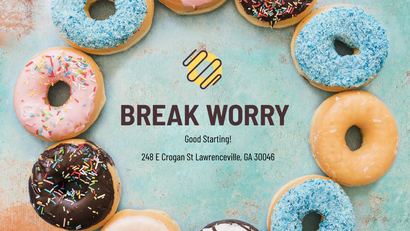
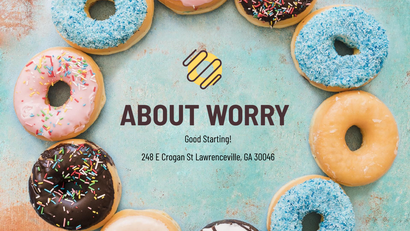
BREAK: BREAK -> ABOUT (160, 116)
